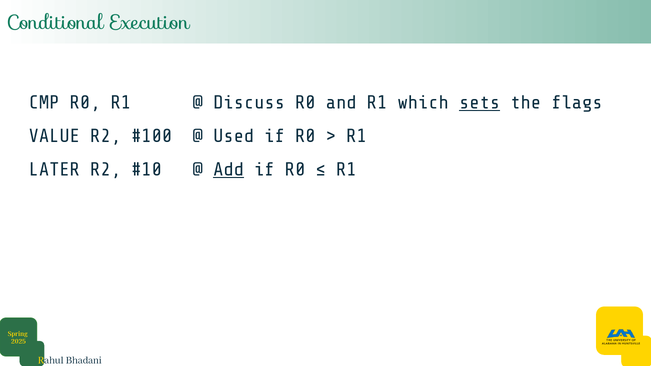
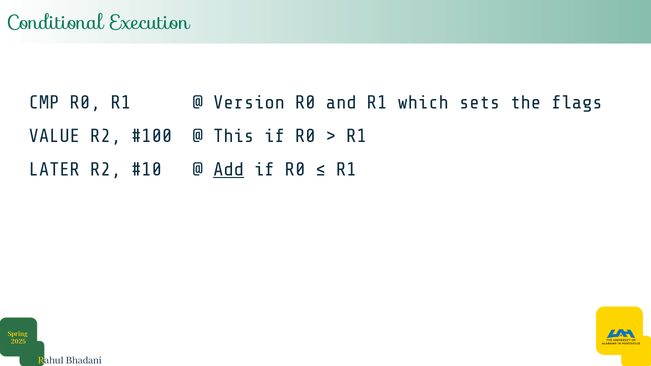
Discuss: Discuss -> Version (249, 102)
sets underline: present -> none (480, 102)
Used: Used -> This (234, 136)
